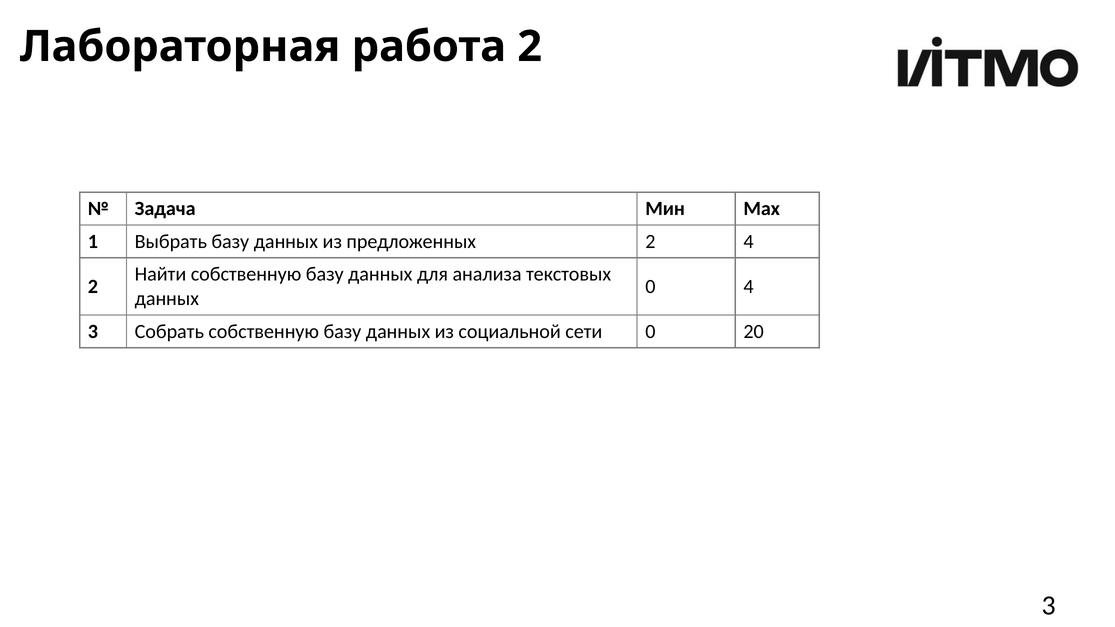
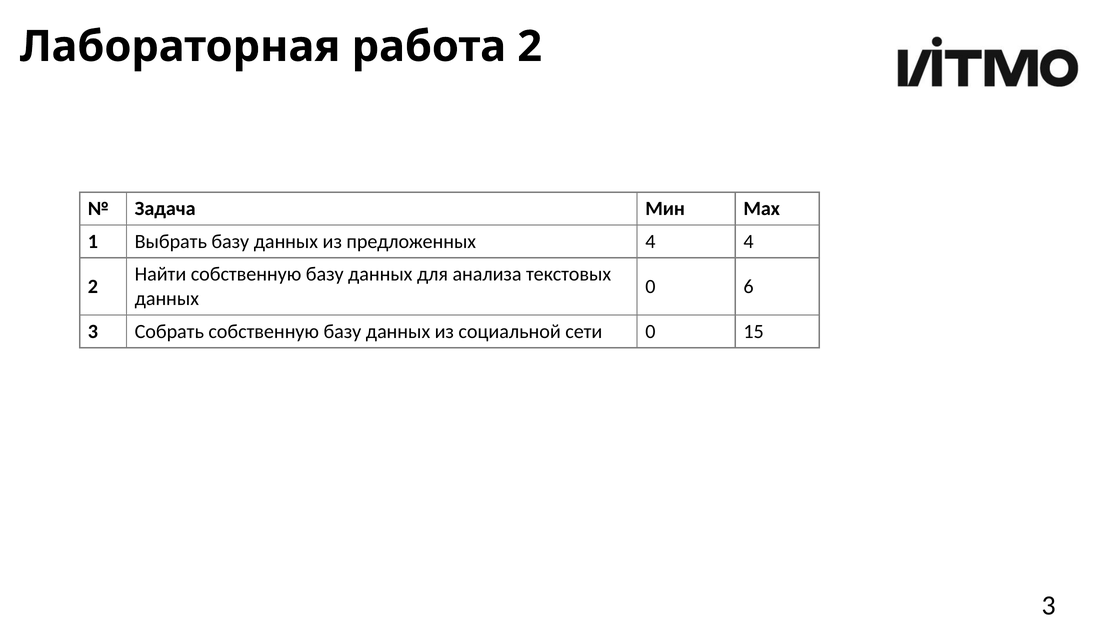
предложенных 2: 2 -> 4 (650, 242)
0 4: 4 -> 6 (749, 287)
20: 20 -> 15 (754, 332)
